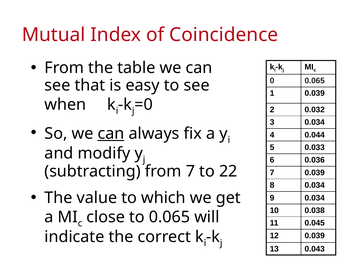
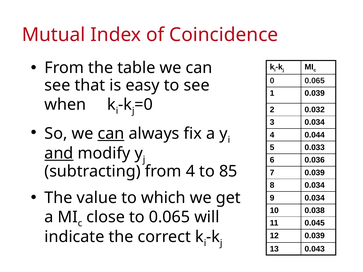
and underline: none -> present (59, 153)
from 7: 7 -> 4 (190, 171)
22: 22 -> 85 (228, 171)
